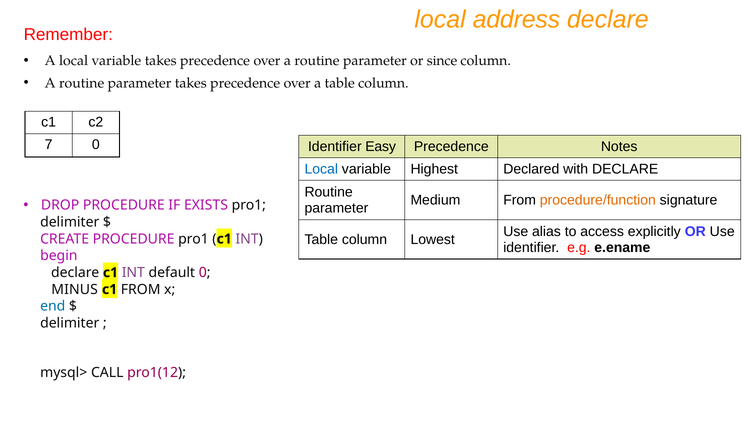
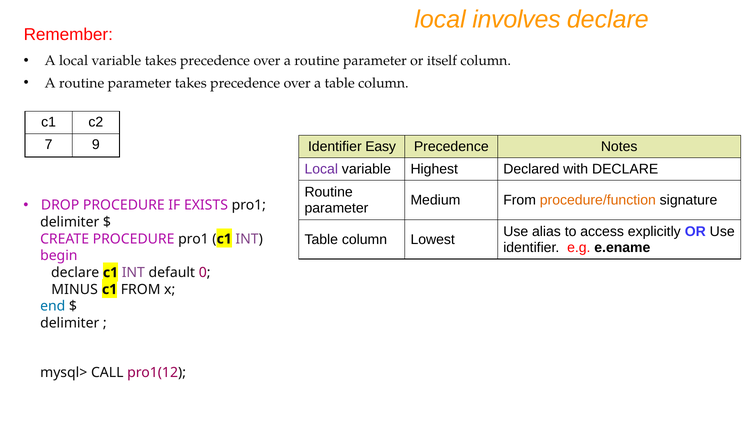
address: address -> involves (516, 19)
since: since -> itself (442, 61)
7 0: 0 -> 9 (96, 145)
Local colour: blue -> purple (321, 169)
